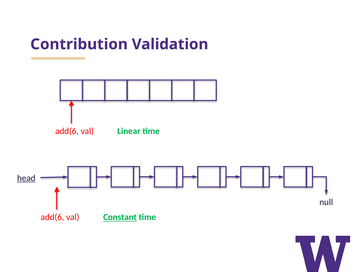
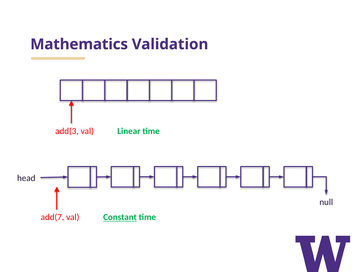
Contribution: Contribution -> Mathematics (79, 44)
add(6: add(6 -> add(3 (67, 131)
head underline: present -> none (26, 178)
add(6: add(6 -> add(7 (52, 217)
